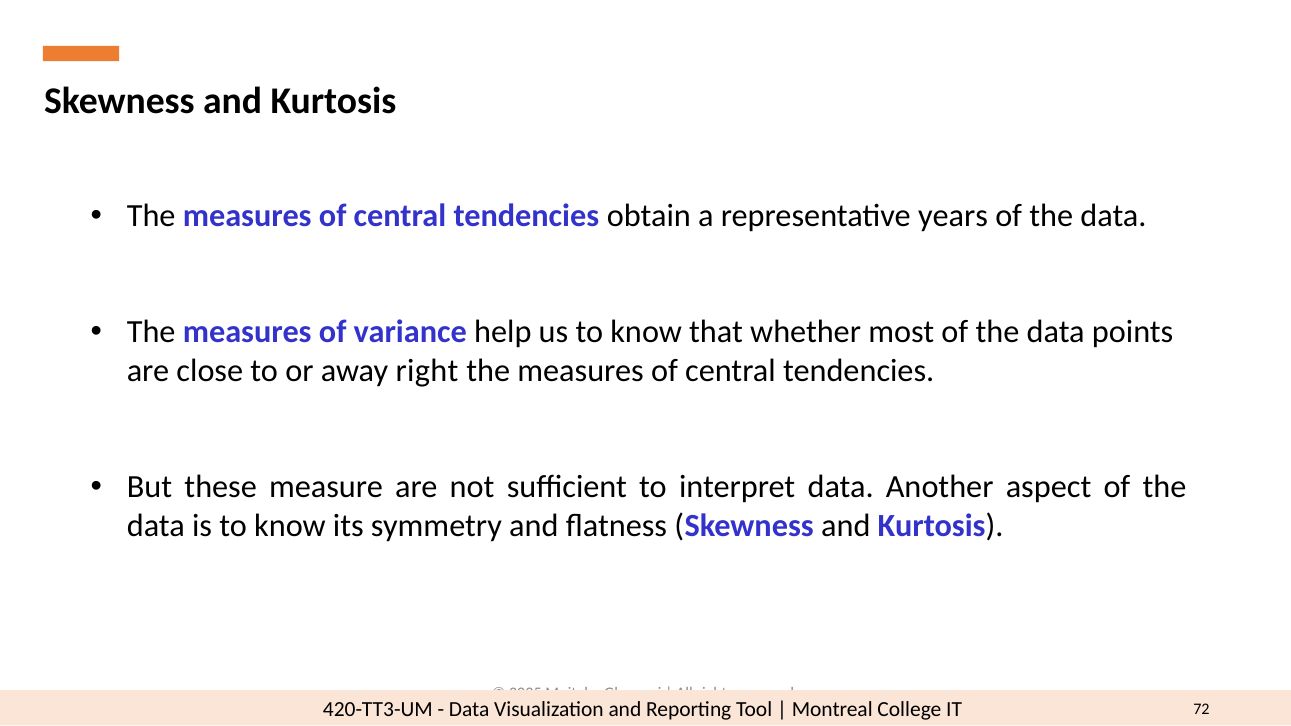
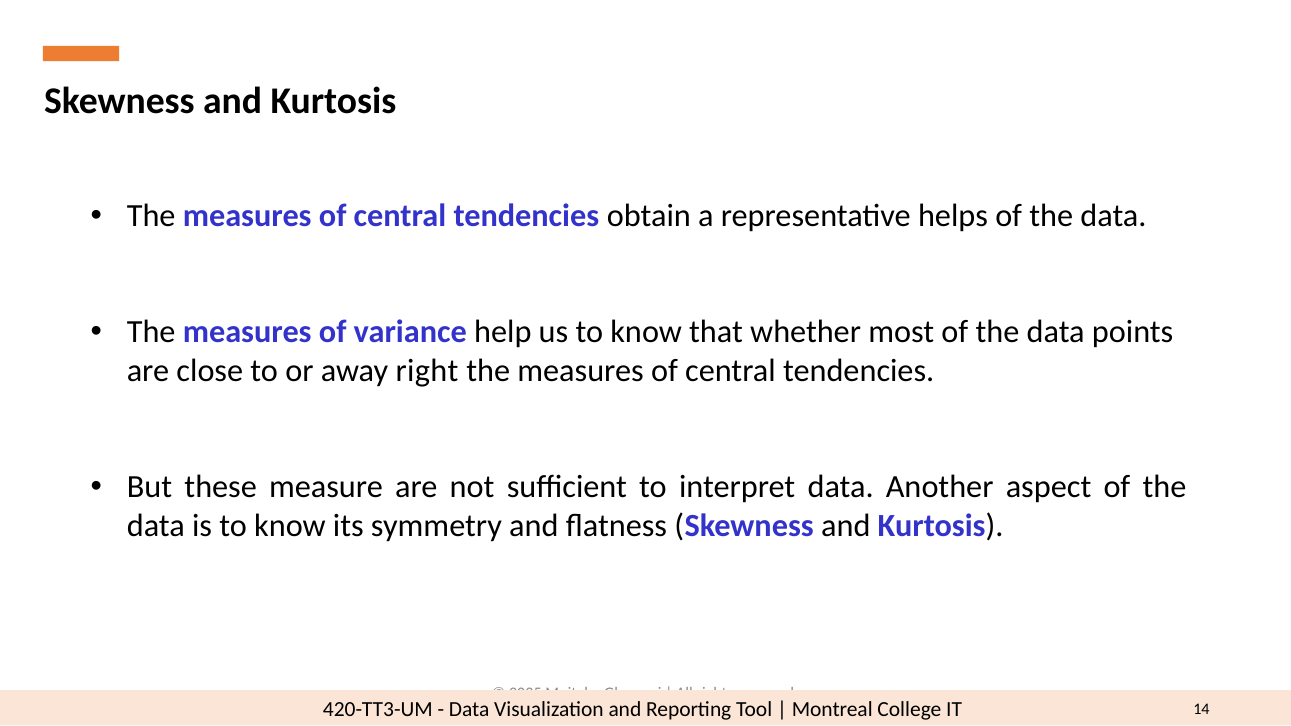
years: years -> helps (953, 216)
72: 72 -> 14 (1201, 709)
